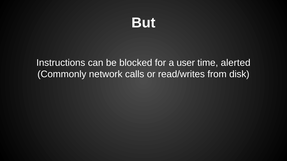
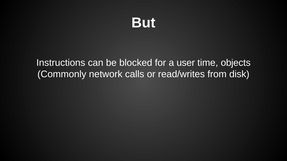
alerted: alerted -> objects (236, 63)
